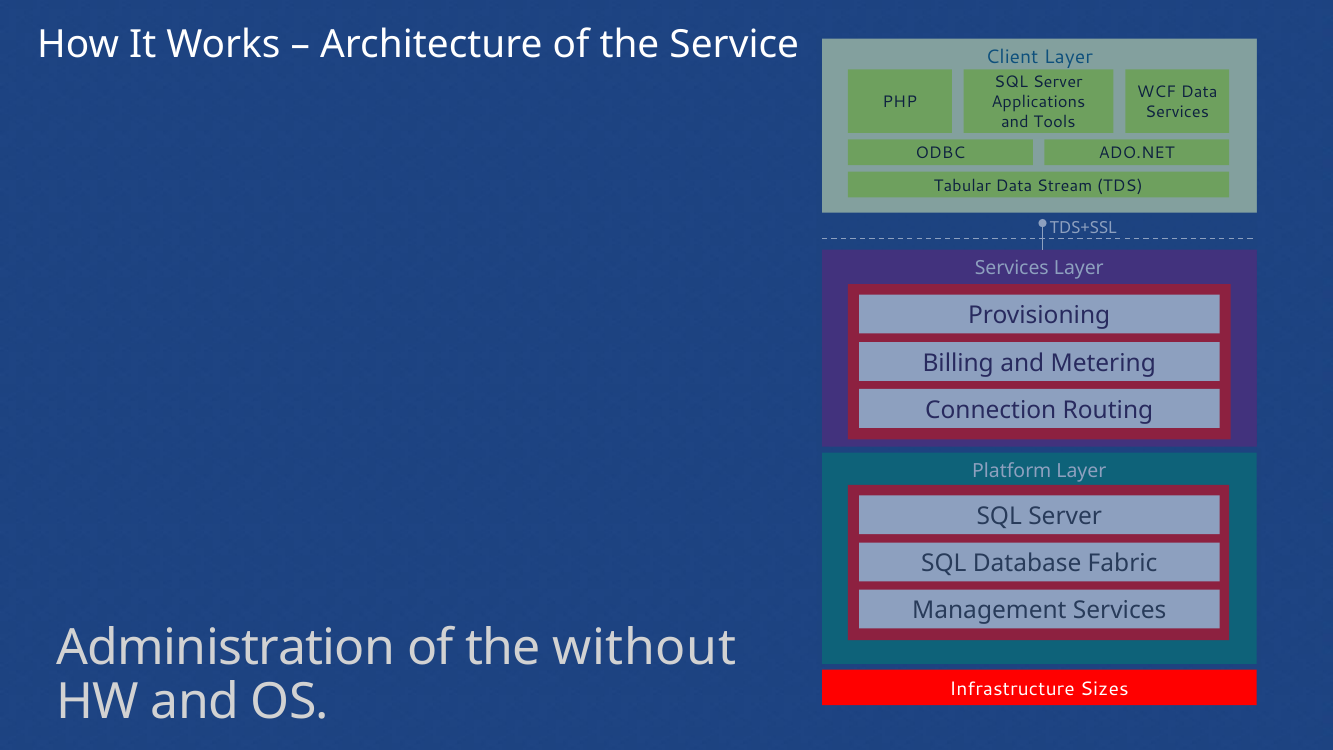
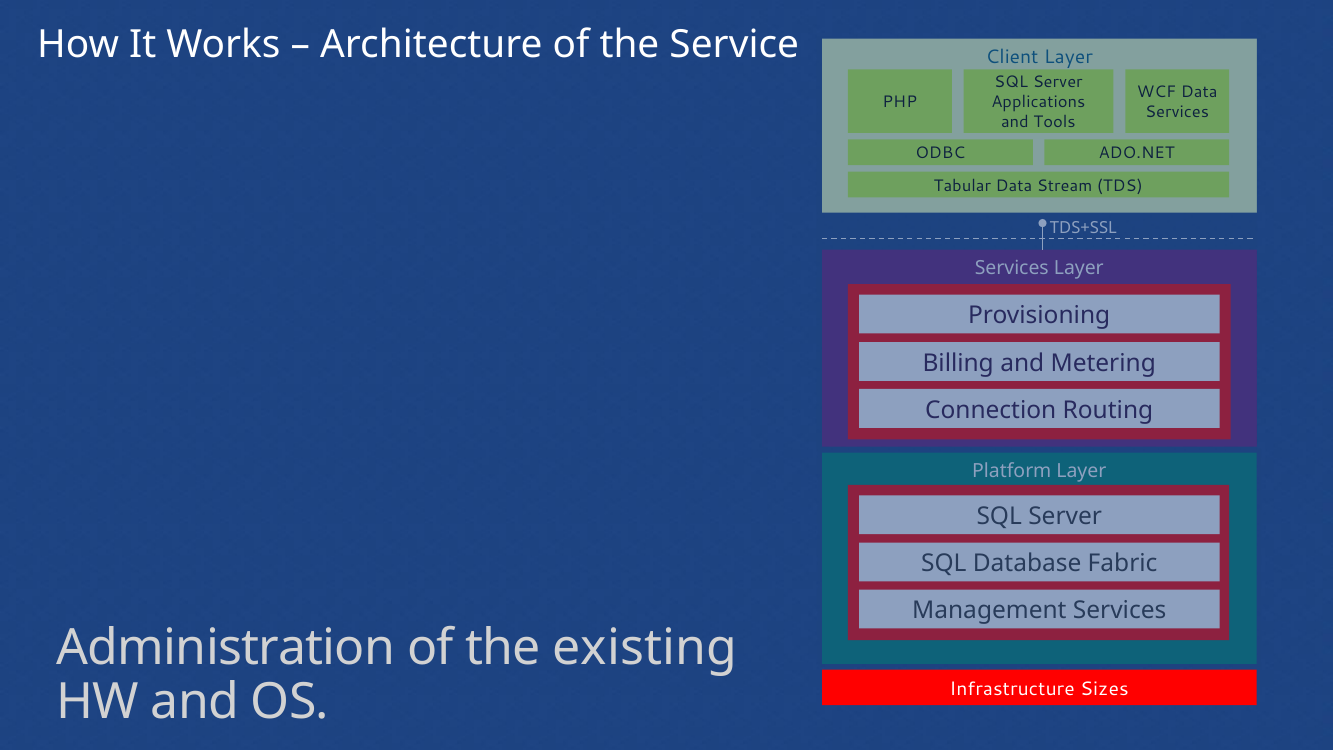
without: without -> existing (645, 647)
